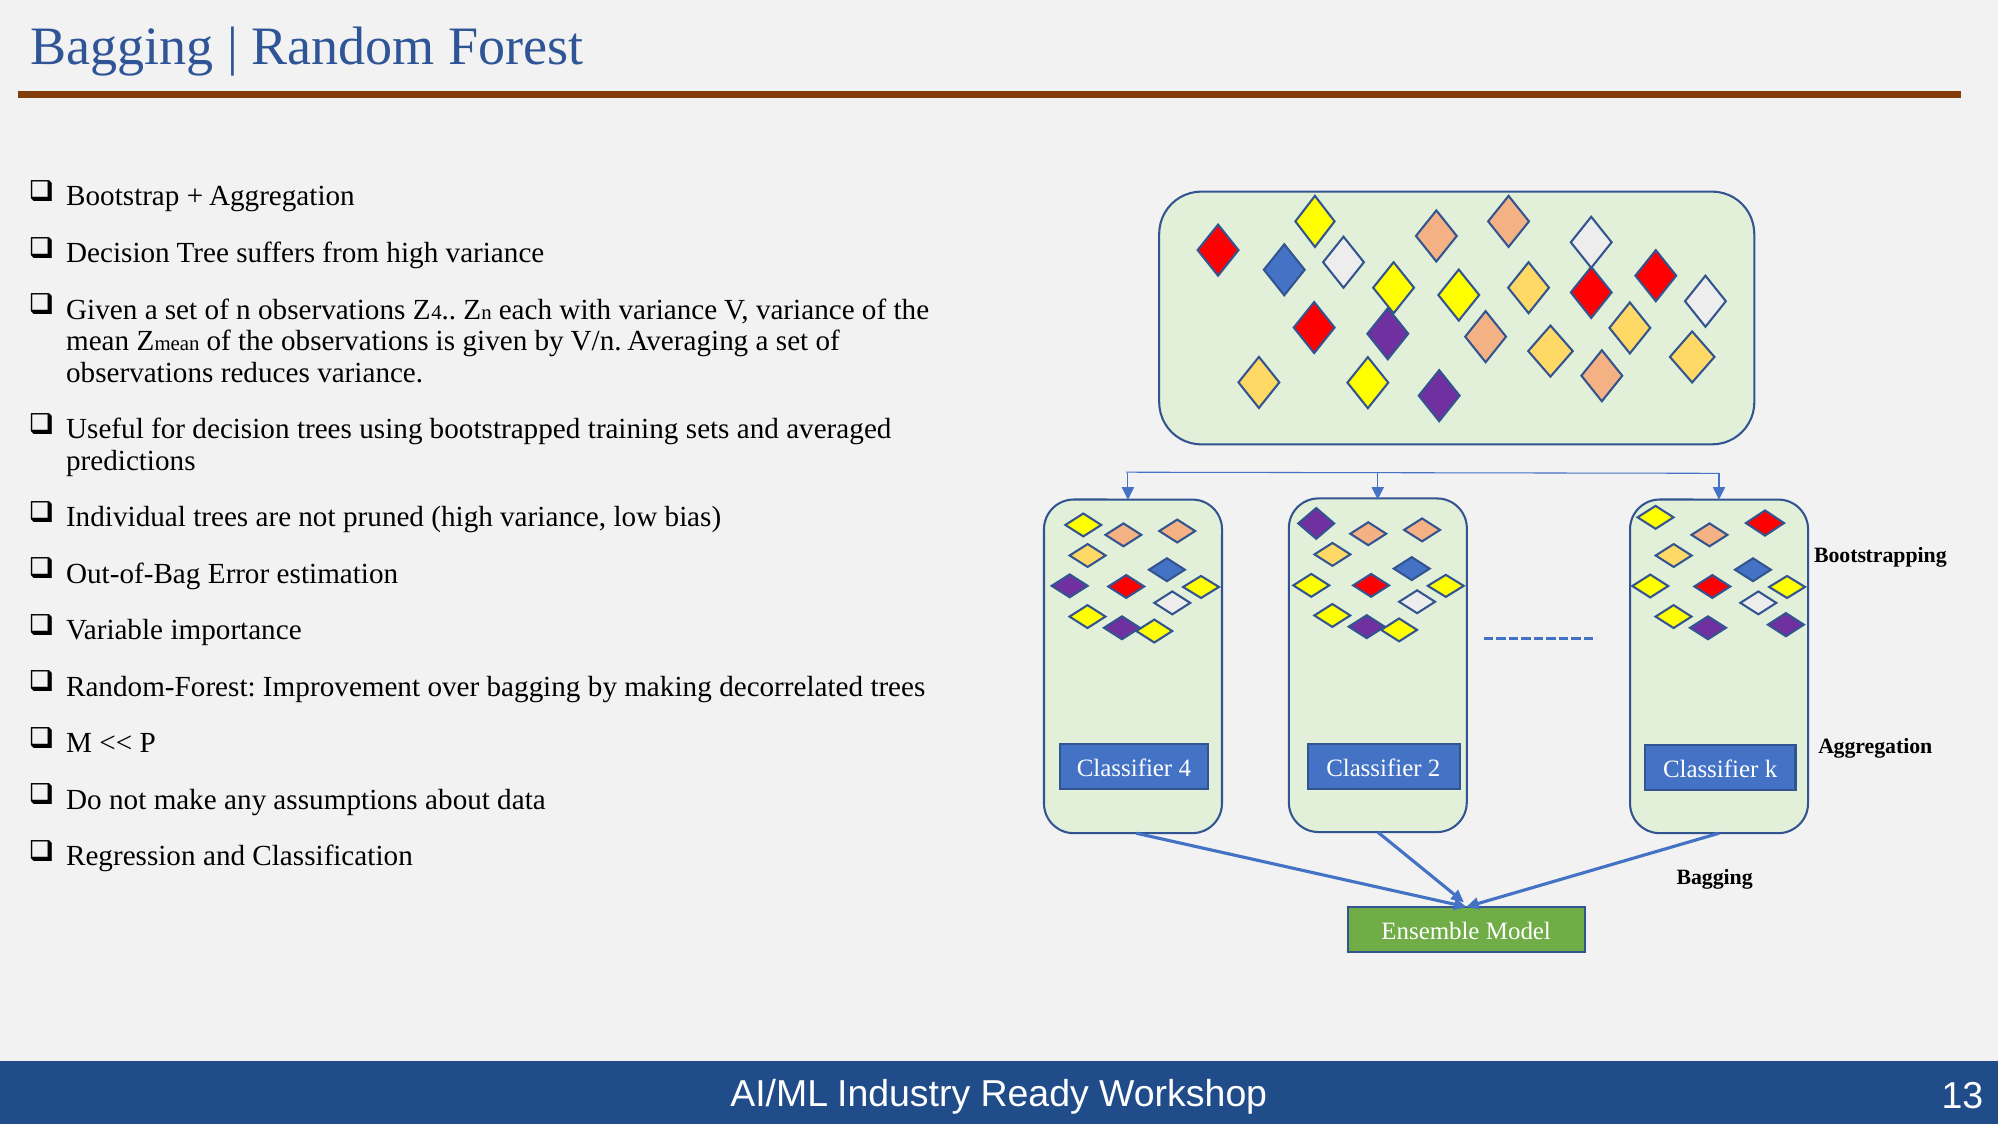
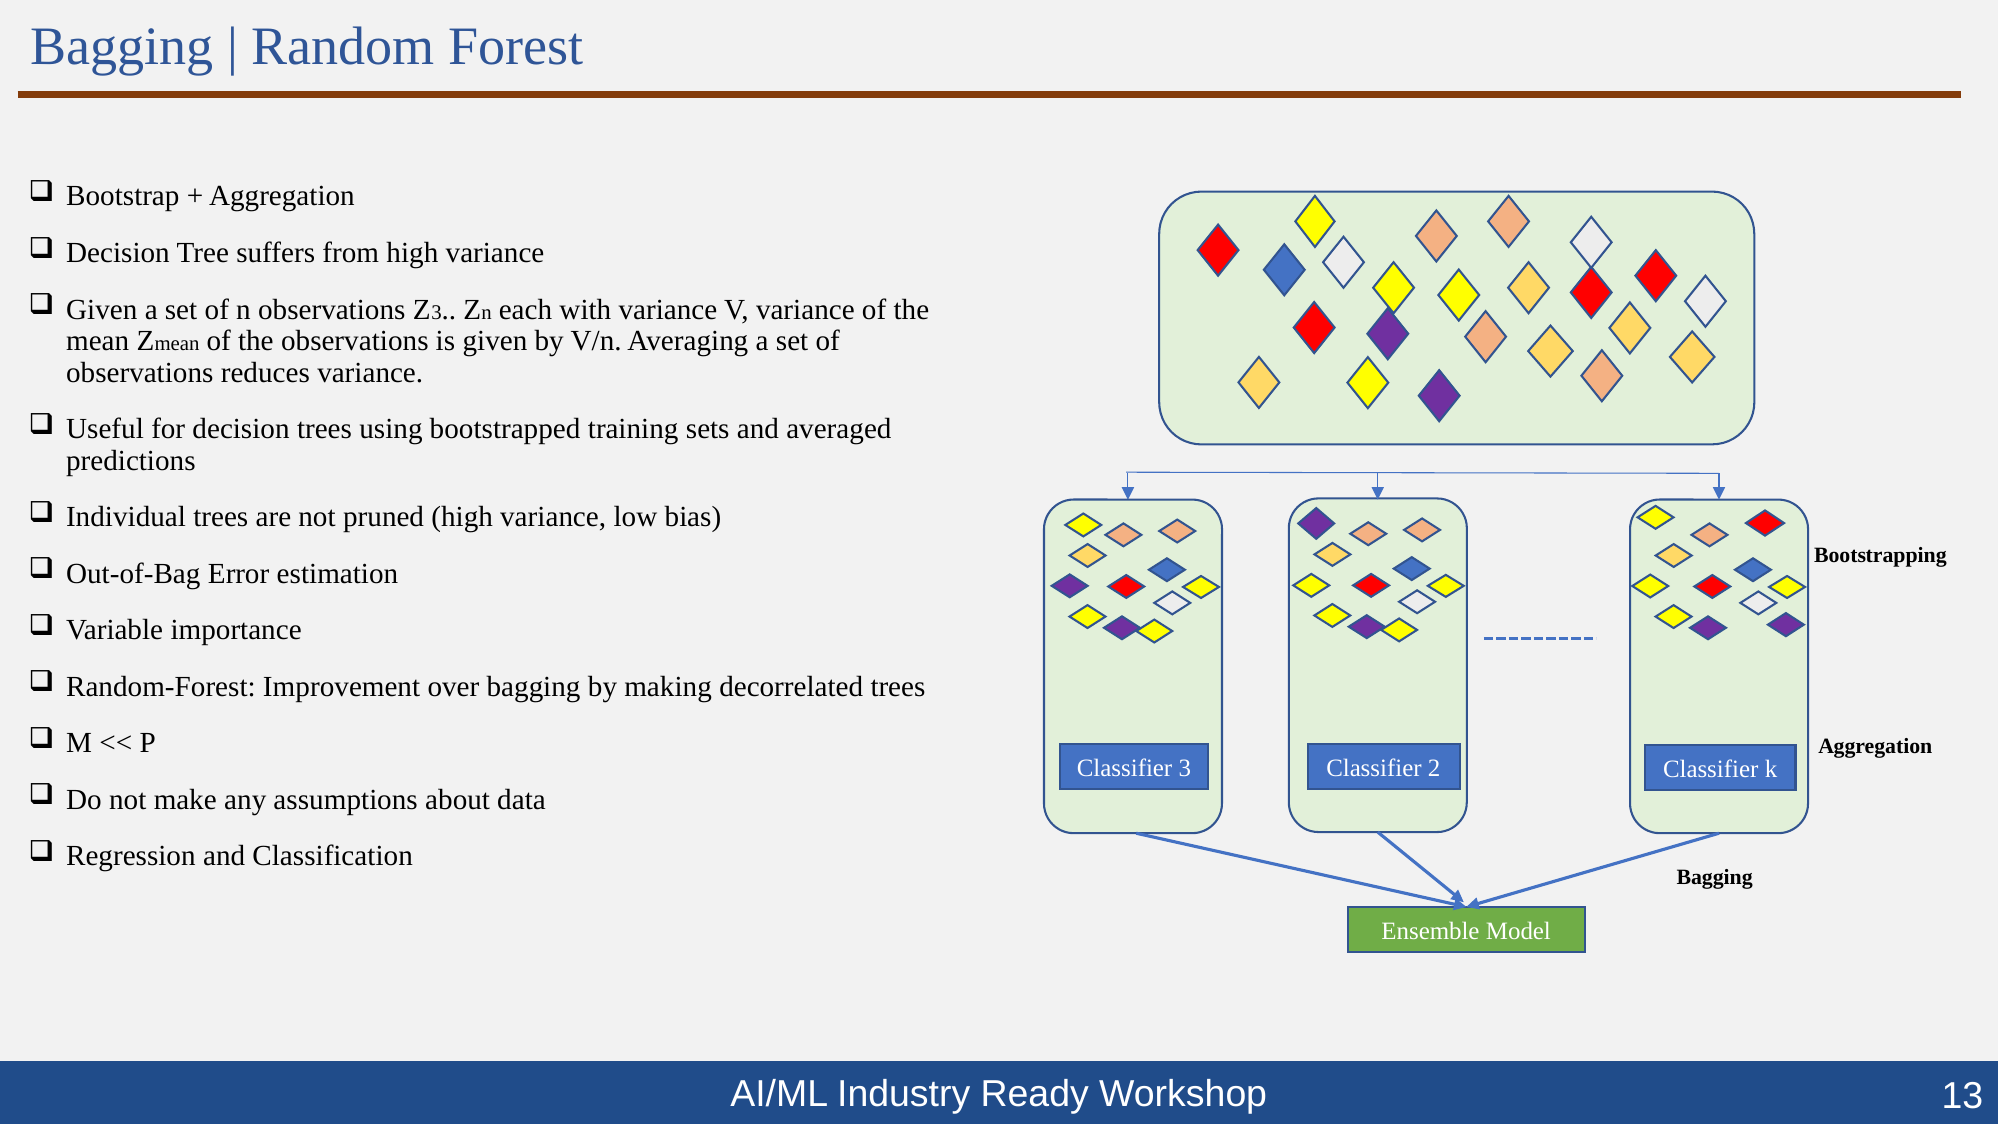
4: 4 -> 3 (437, 312)
Classifier 4: 4 -> 3 (1185, 769)
